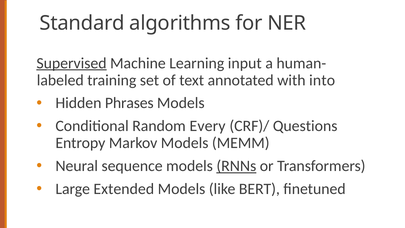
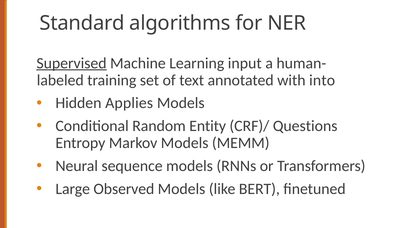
Phrases: Phrases -> Applies (129, 103)
Every: Every -> Entity (208, 126)
RNNs underline: present -> none (236, 166)
Extended: Extended -> Observed (124, 189)
